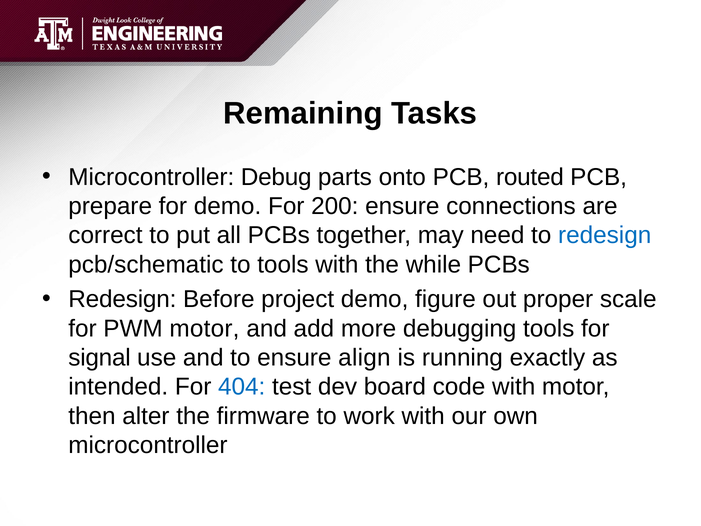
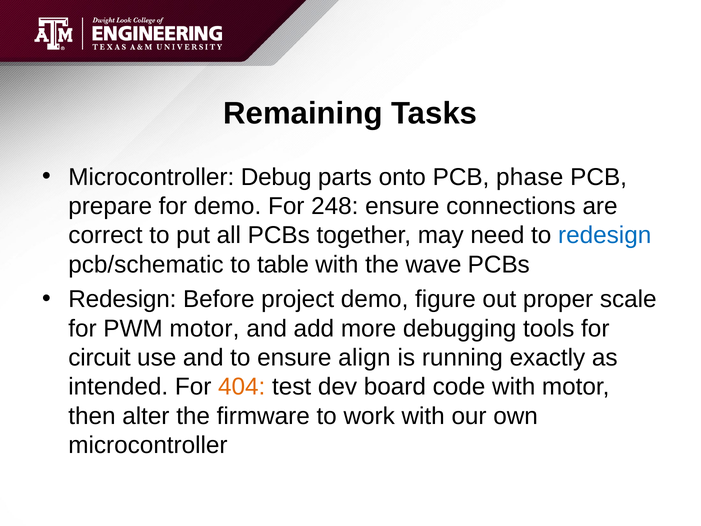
routed: routed -> phase (530, 177)
200: 200 -> 248 (335, 206)
to tools: tools -> table (283, 265)
while: while -> wave (433, 265)
signal: signal -> circuit (100, 358)
404 colour: blue -> orange (242, 387)
